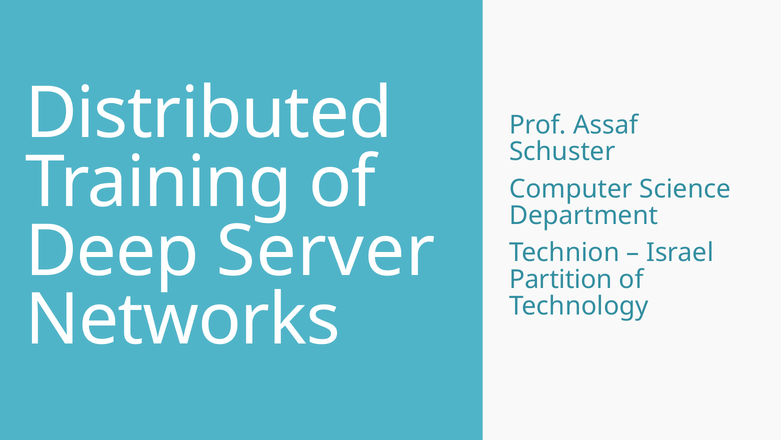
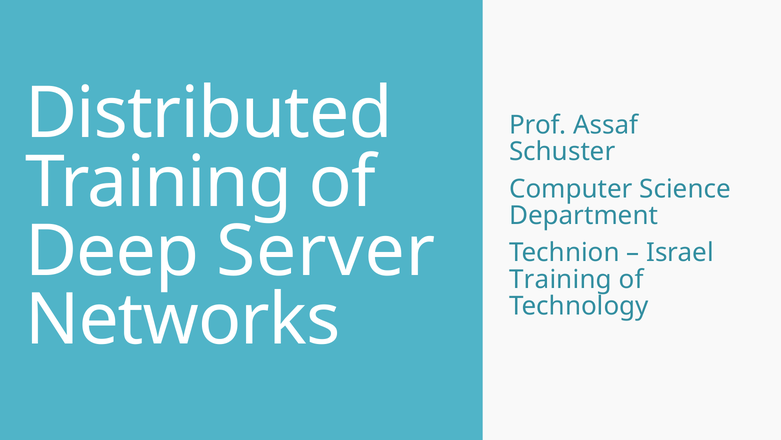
Partition: Partition -> Training (561, 279)
